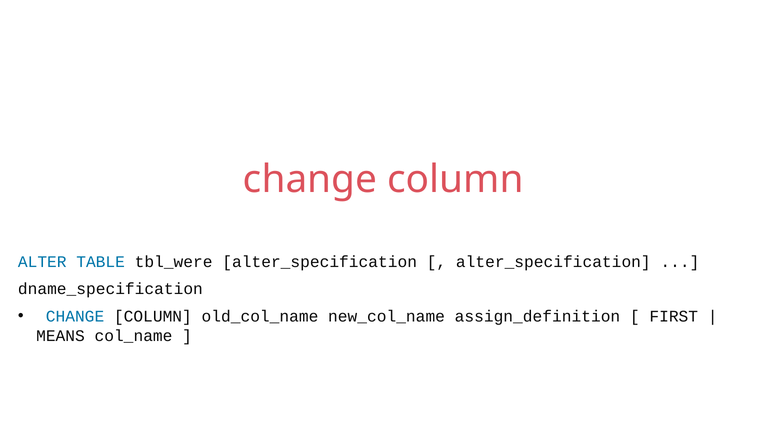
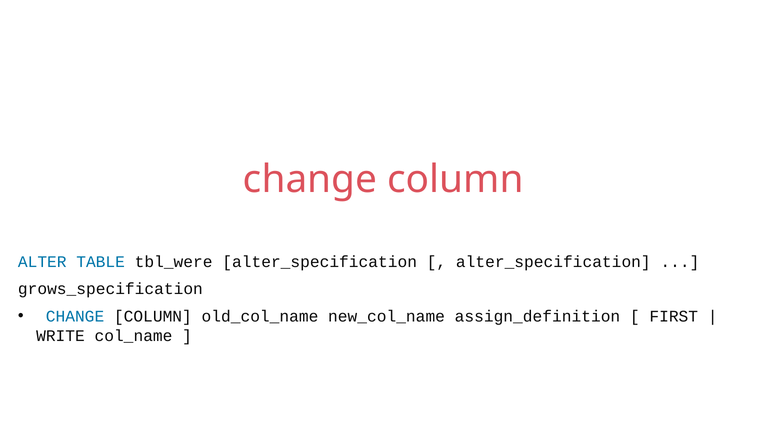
dname_specification: dname_specification -> grows_specification (110, 289)
MEANS: MEANS -> WRITE (60, 336)
